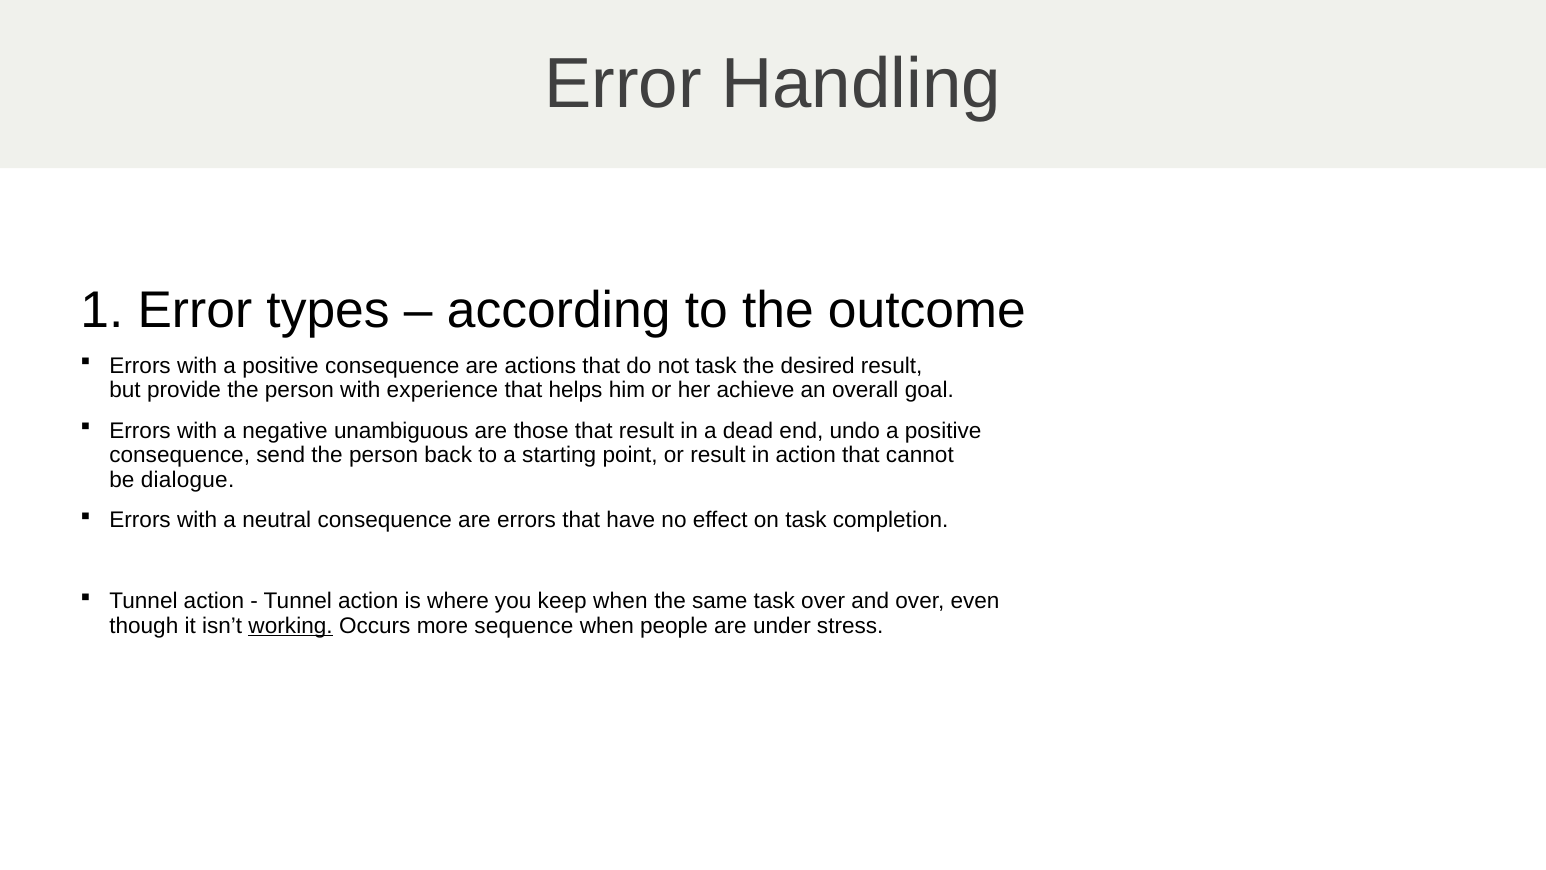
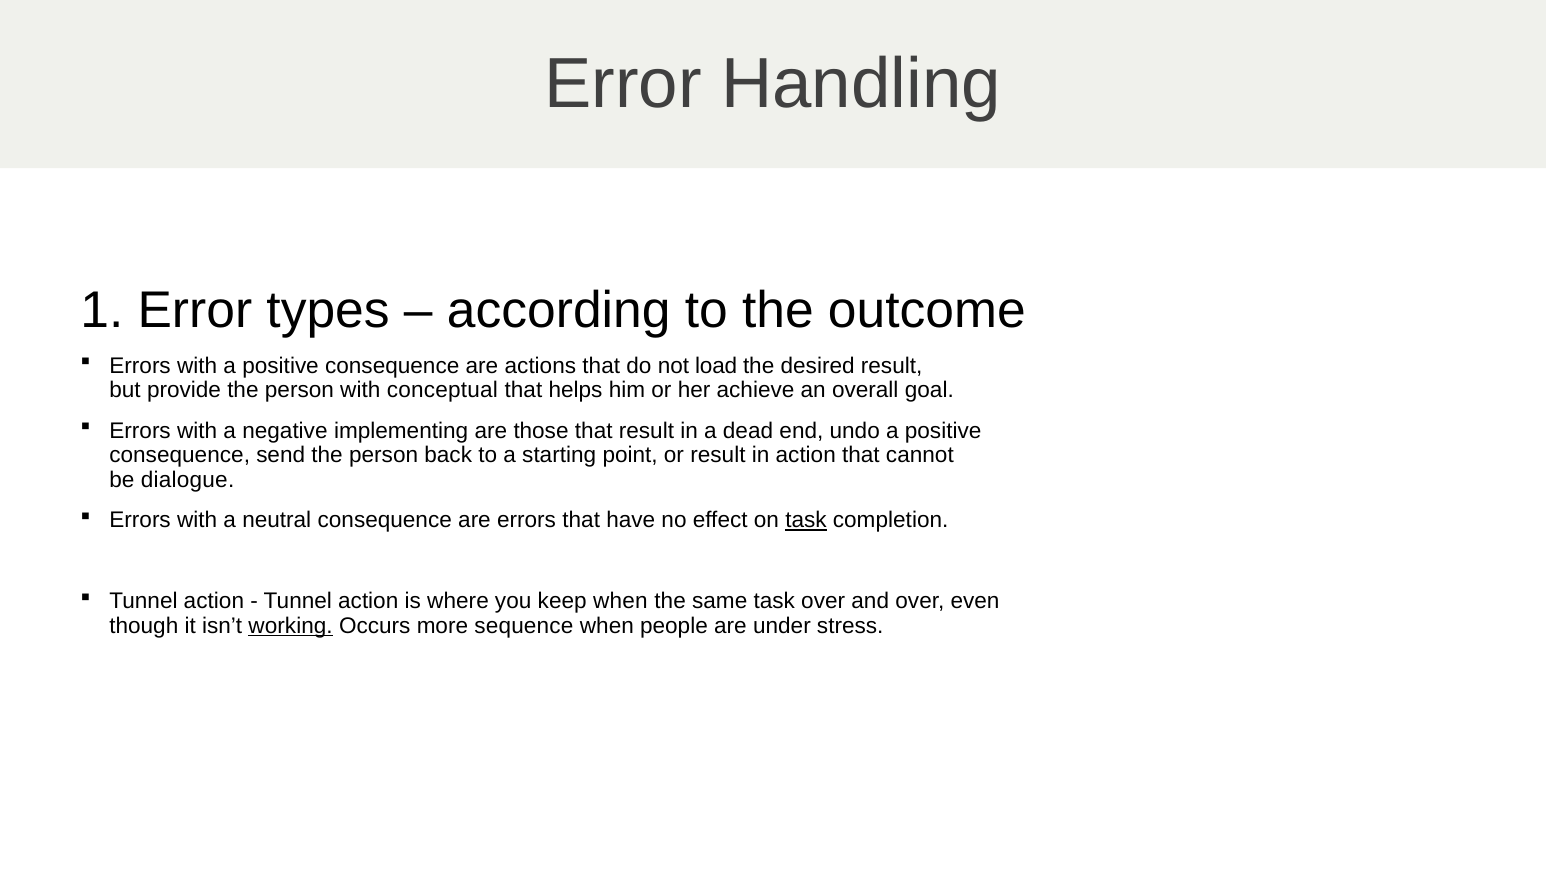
not task: task -> load (716, 366)
experience: experience -> conceptual (442, 390)
unambiguous: unambiguous -> implementing (401, 431)
task underline: none -> present (806, 520)
